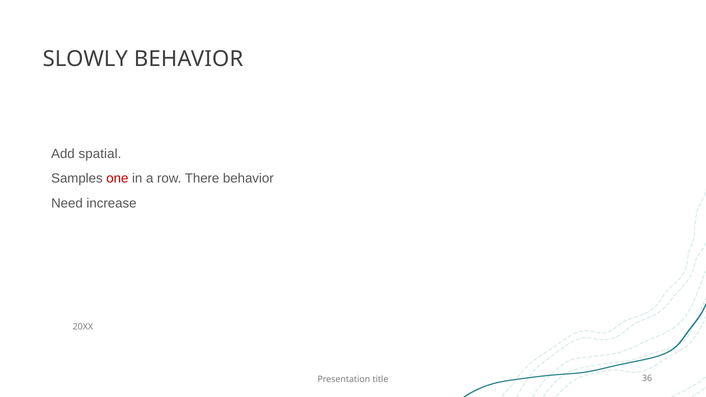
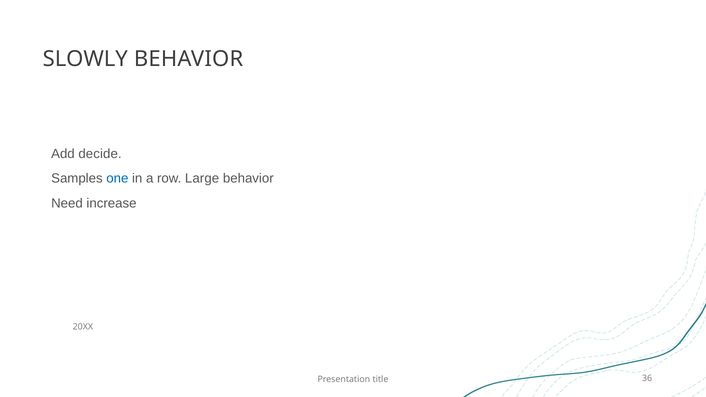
spatial: spatial -> decide (100, 154)
one colour: red -> blue (117, 179)
There: There -> Large (202, 179)
